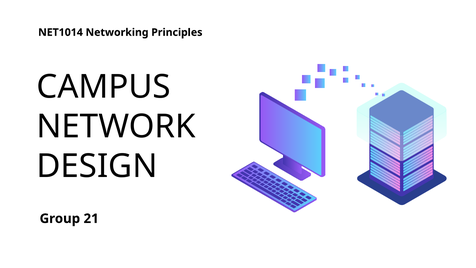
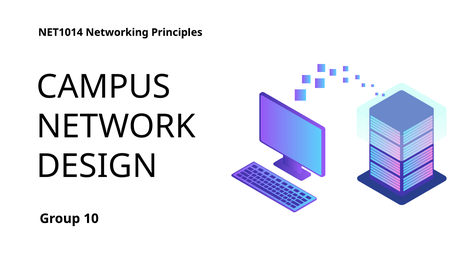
21: 21 -> 10 (91, 218)
